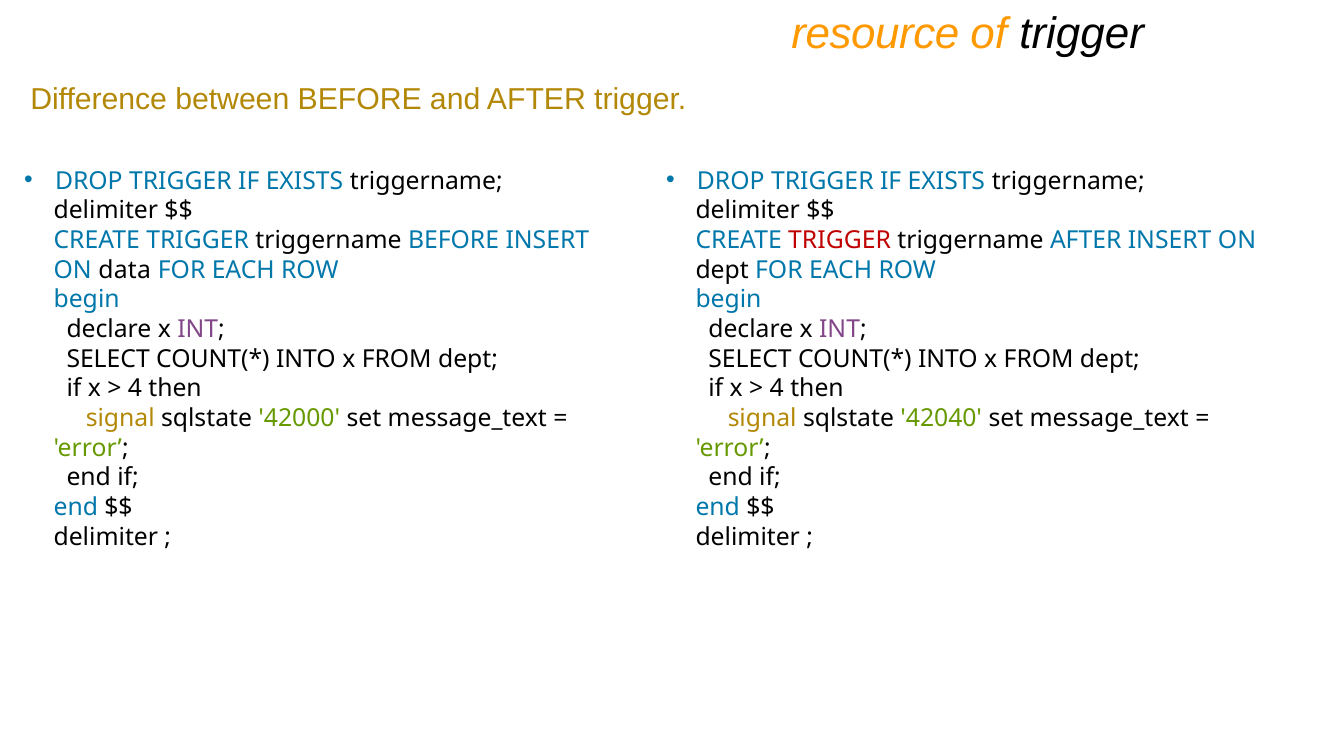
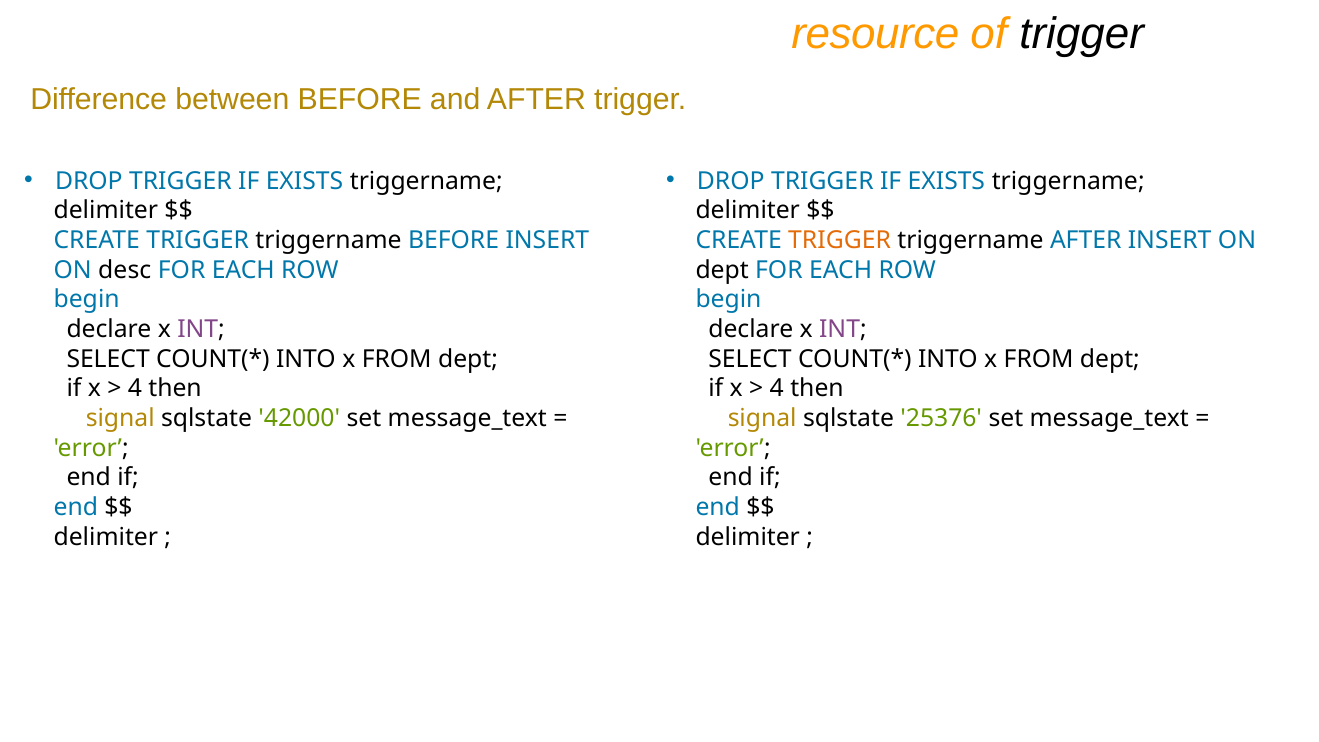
TRIGGER colour: red -> orange (840, 240)
data: data -> desc (125, 270)
42040: 42040 -> 25376 (941, 418)
